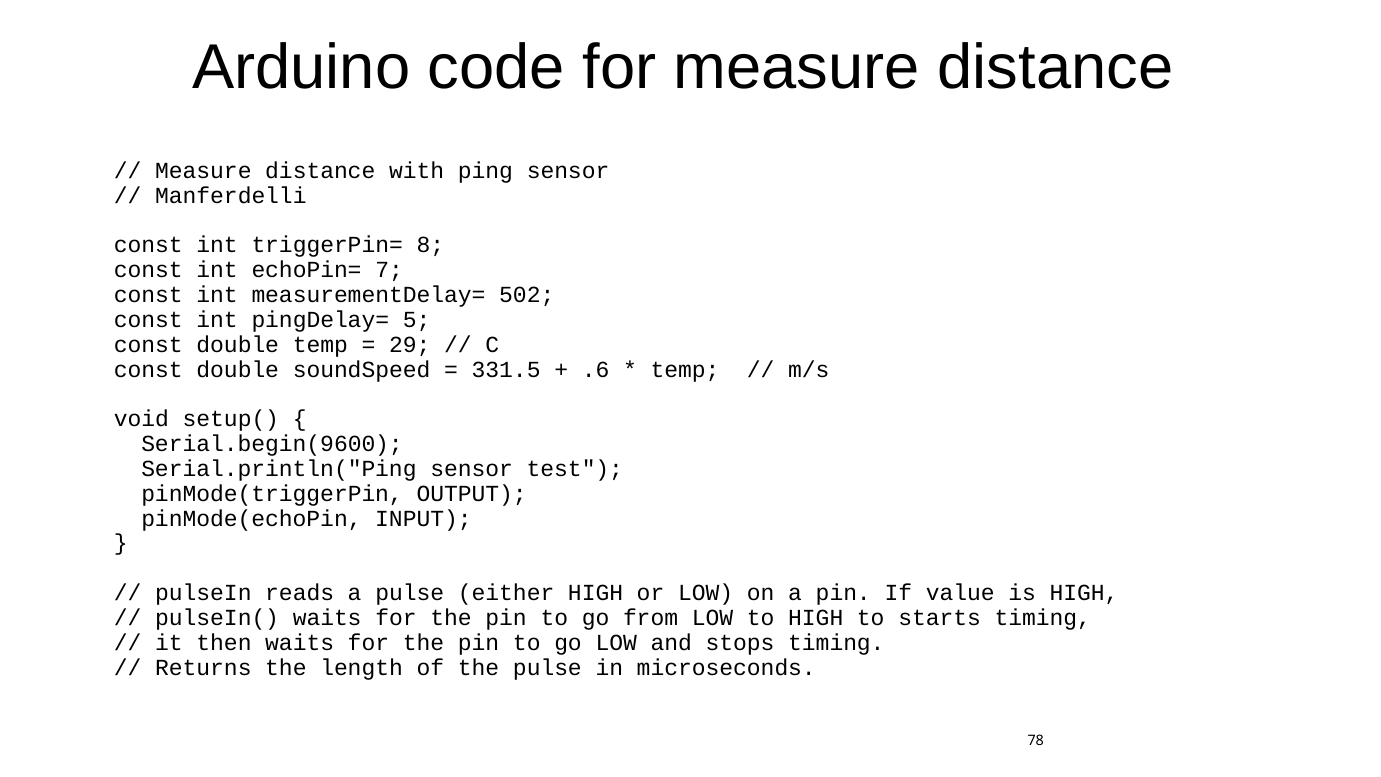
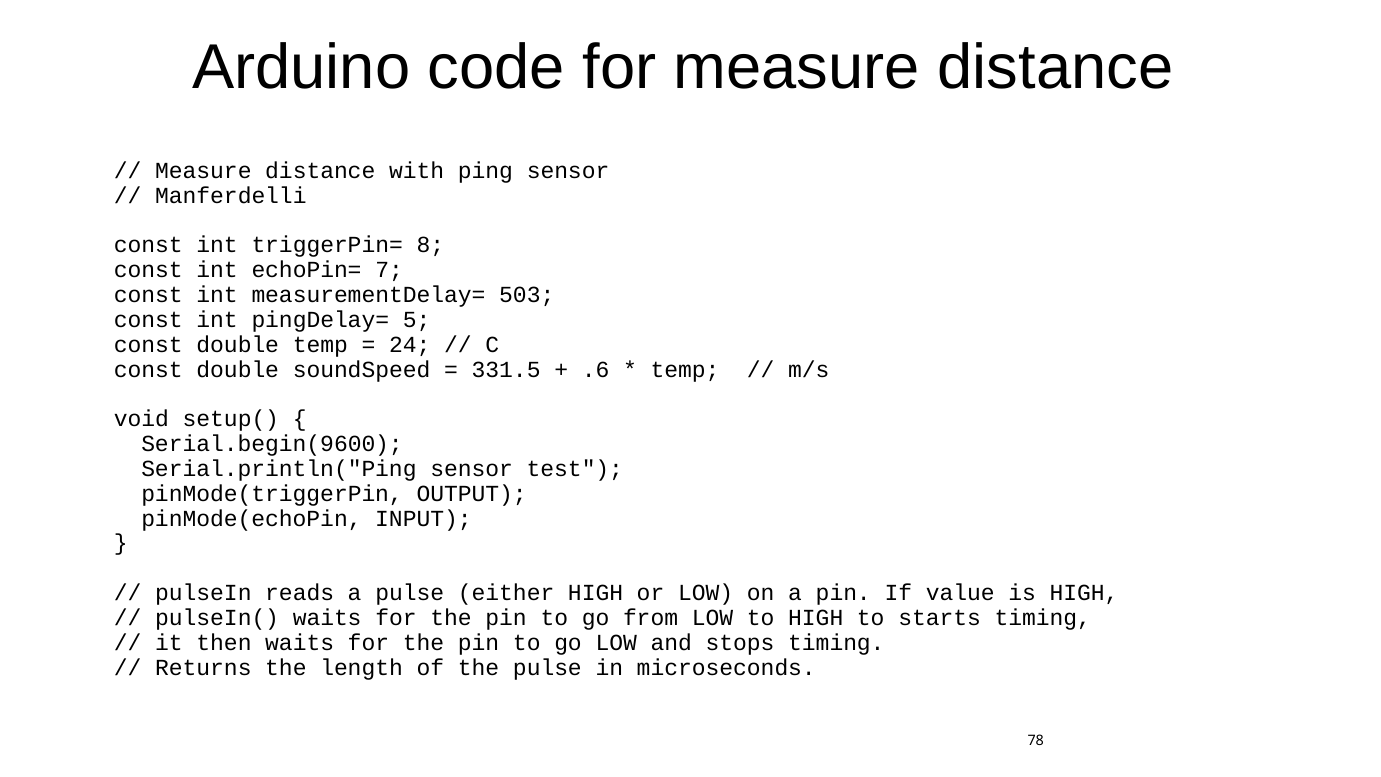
502: 502 -> 503 (527, 295)
29: 29 -> 24 (410, 345)
